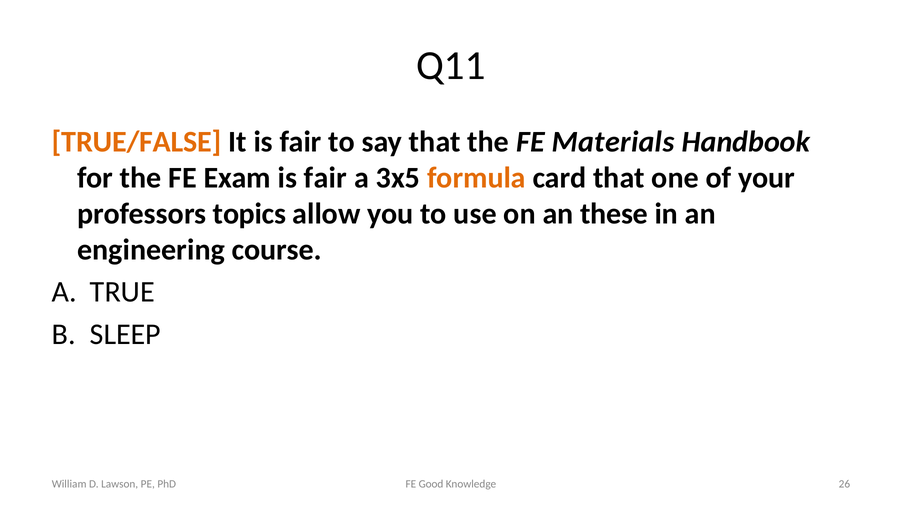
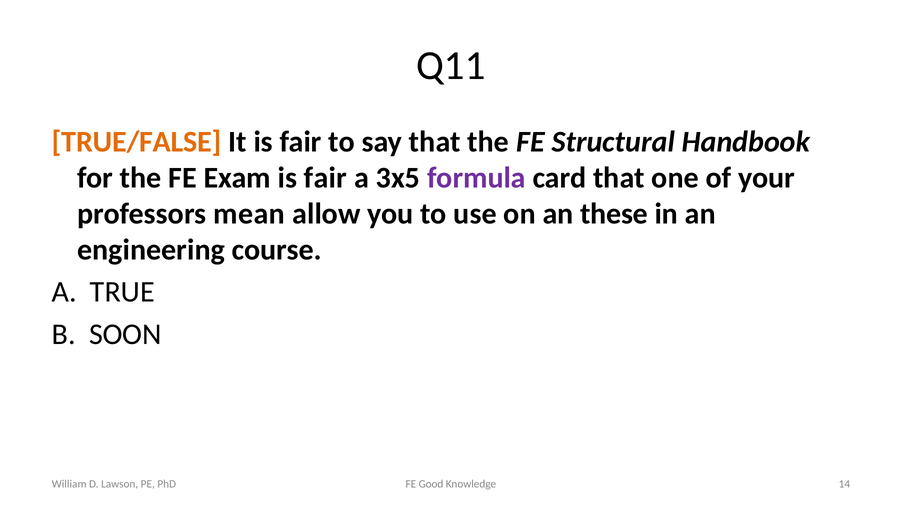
Materials: Materials -> Structural (613, 142)
formula colour: orange -> purple (476, 178)
topics: topics -> mean (249, 214)
SLEEP: SLEEP -> SOON (125, 334)
26: 26 -> 14 (844, 484)
